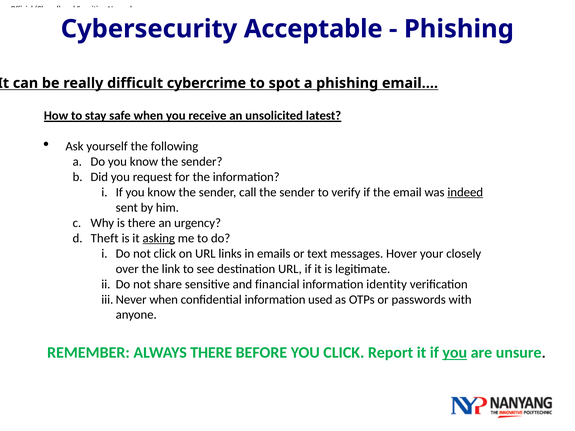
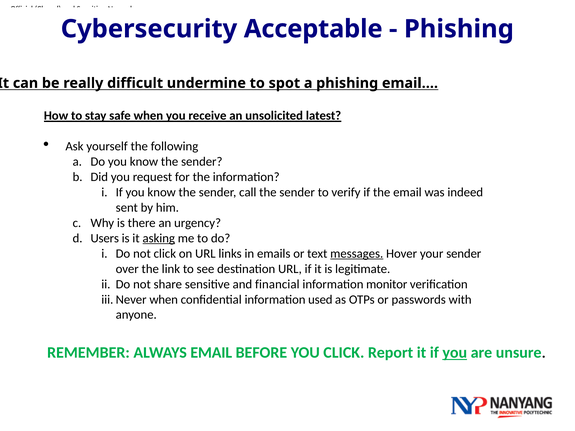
cybercrime: cybercrime -> undermine (206, 83)
indeed underline: present -> none (465, 192)
Theft: Theft -> Users (105, 238)
messages underline: none -> present (357, 254)
your closely: closely -> sender (464, 254)
identity: identity -> monitor (387, 284)
ALWAYS THERE: THERE -> EMAIL (211, 353)
